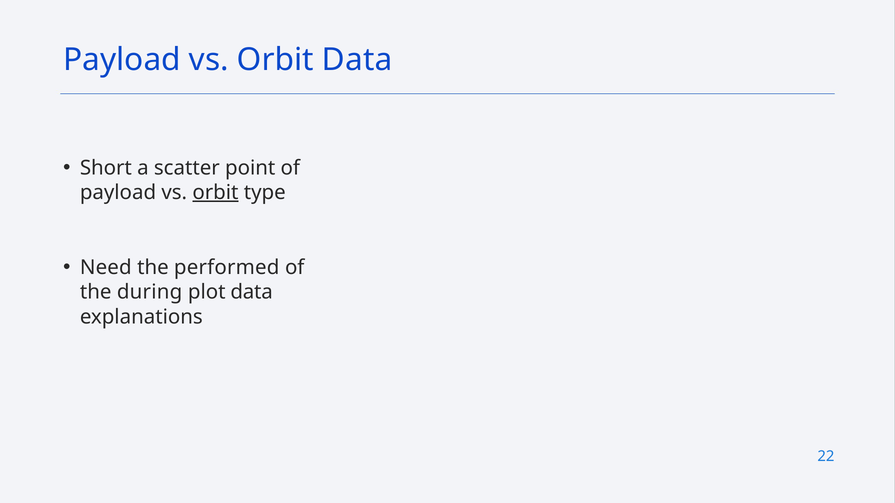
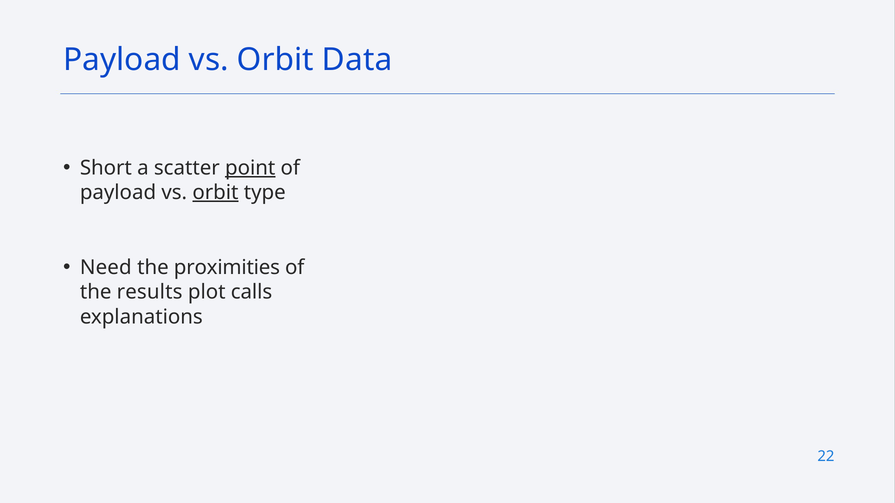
point underline: none -> present (250, 168)
performed: performed -> proximities (227, 268)
during: during -> results (150, 292)
plot data: data -> calls (252, 292)
